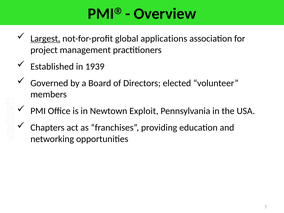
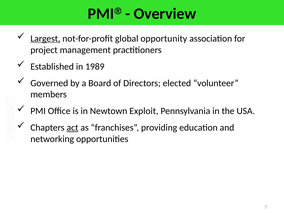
applications: applications -> opportunity (164, 39)
1939: 1939 -> 1989 (95, 66)
act underline: none -> present (72, 128)
